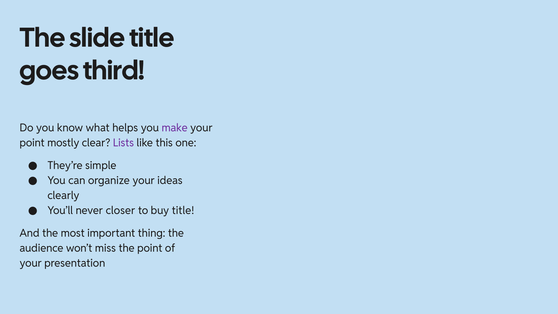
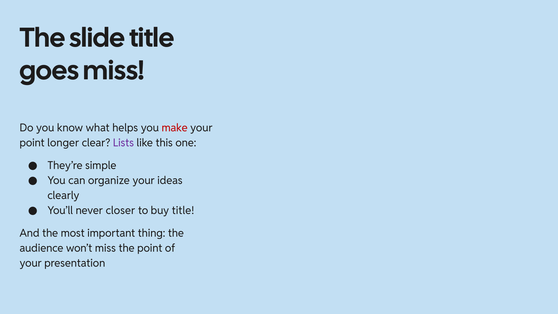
goes third: third -> miss (114, 71)
make colour: purple -> red (175, 128)
mostly: mostly -> longer (63, 143)
